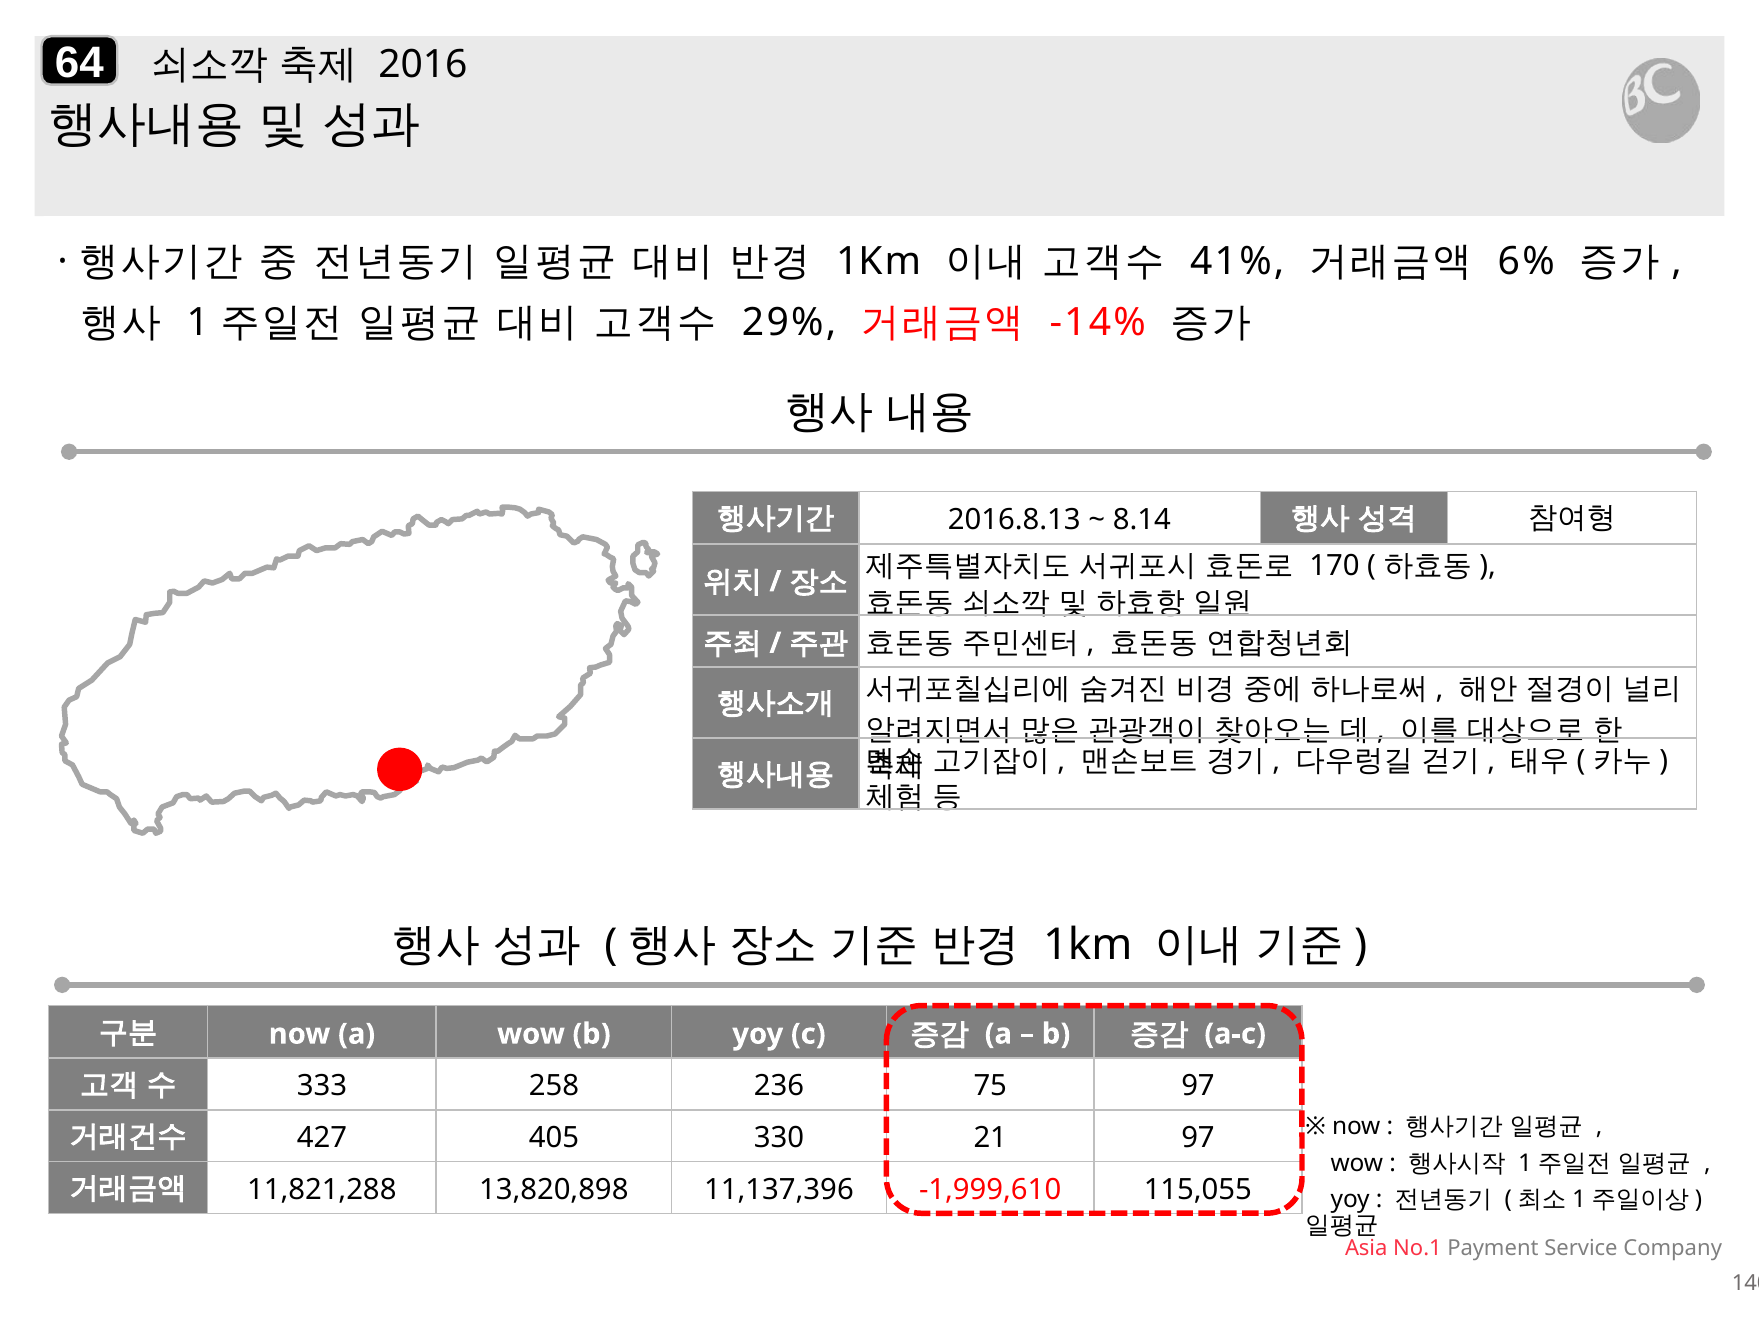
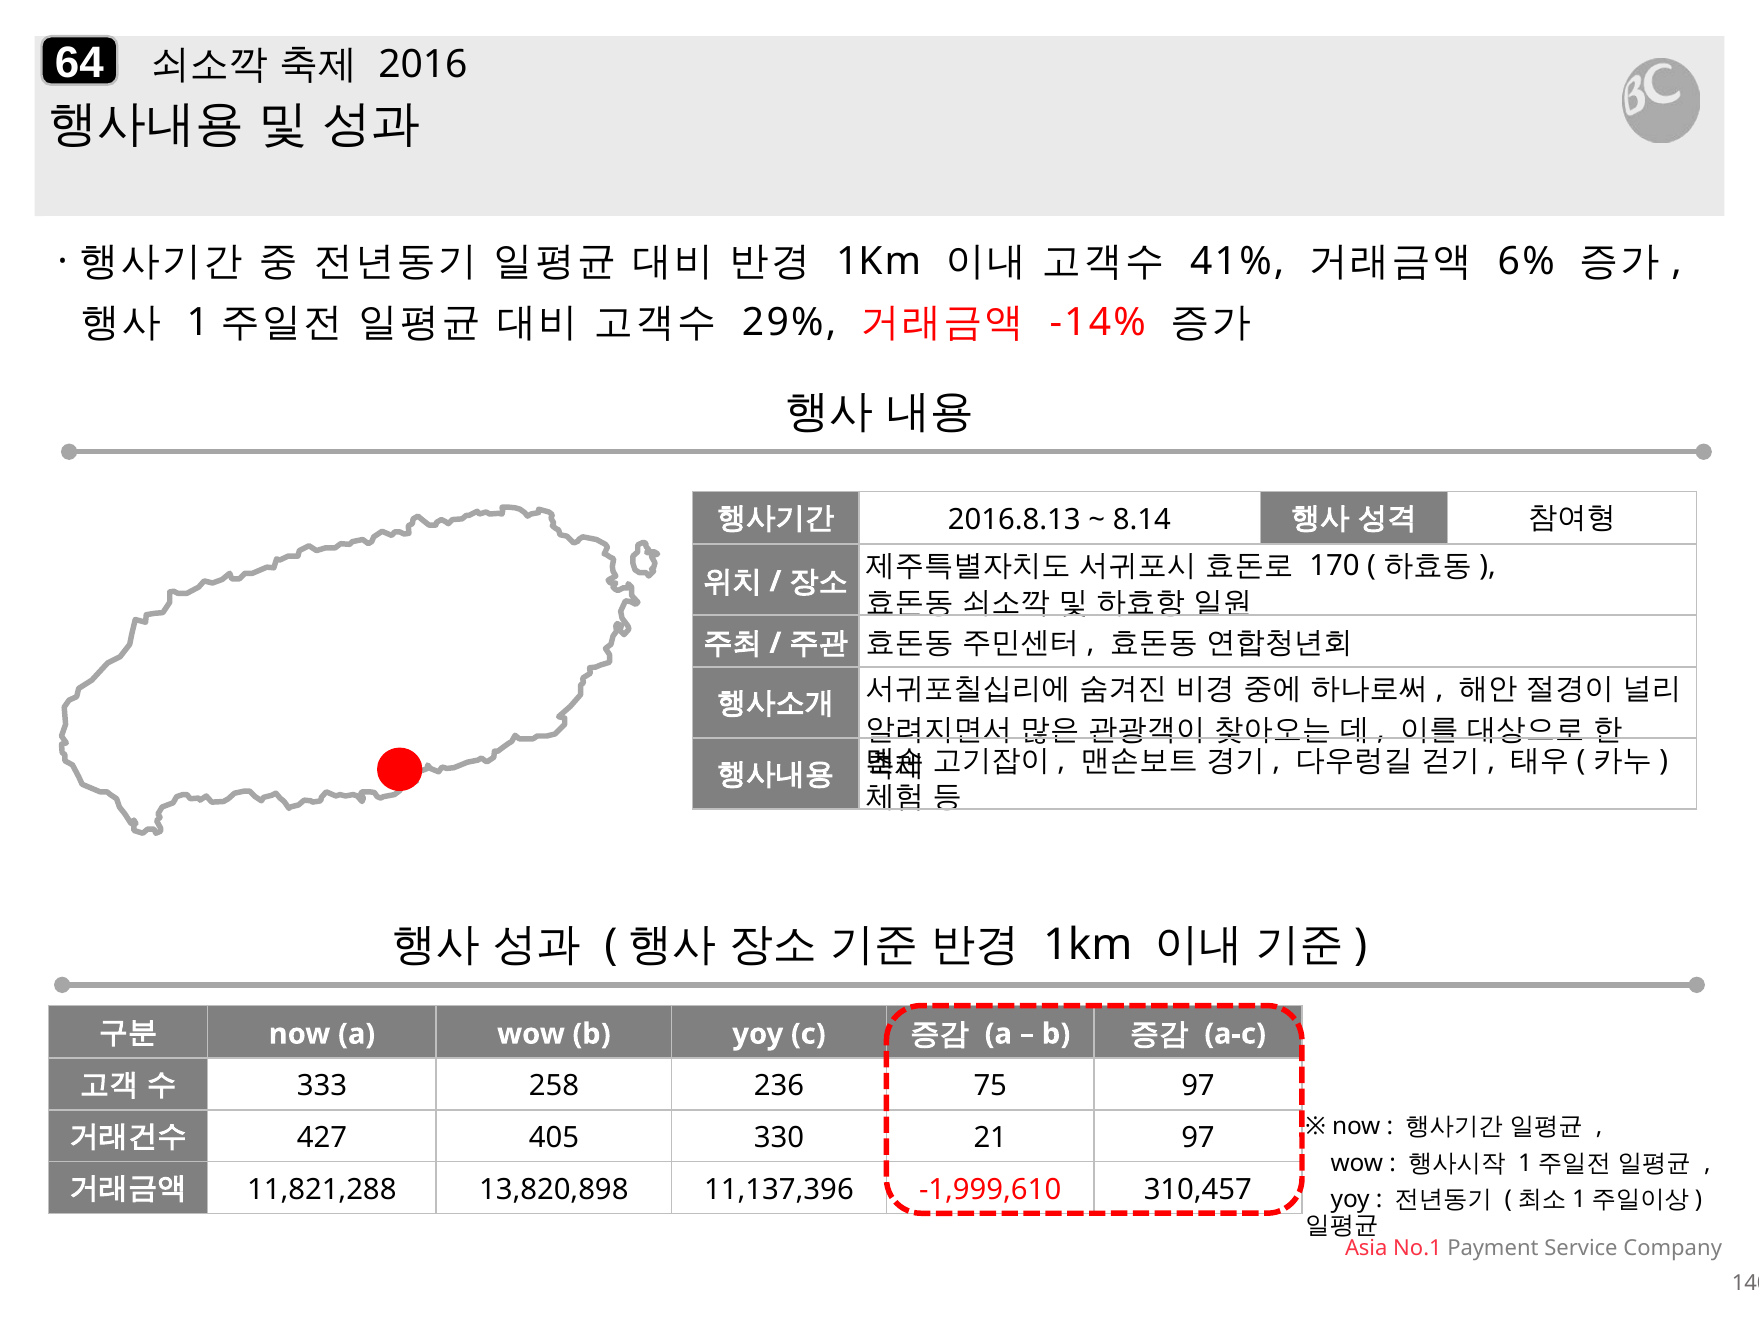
115,055: 115,055 -> 310,457 (1198, 1190)
